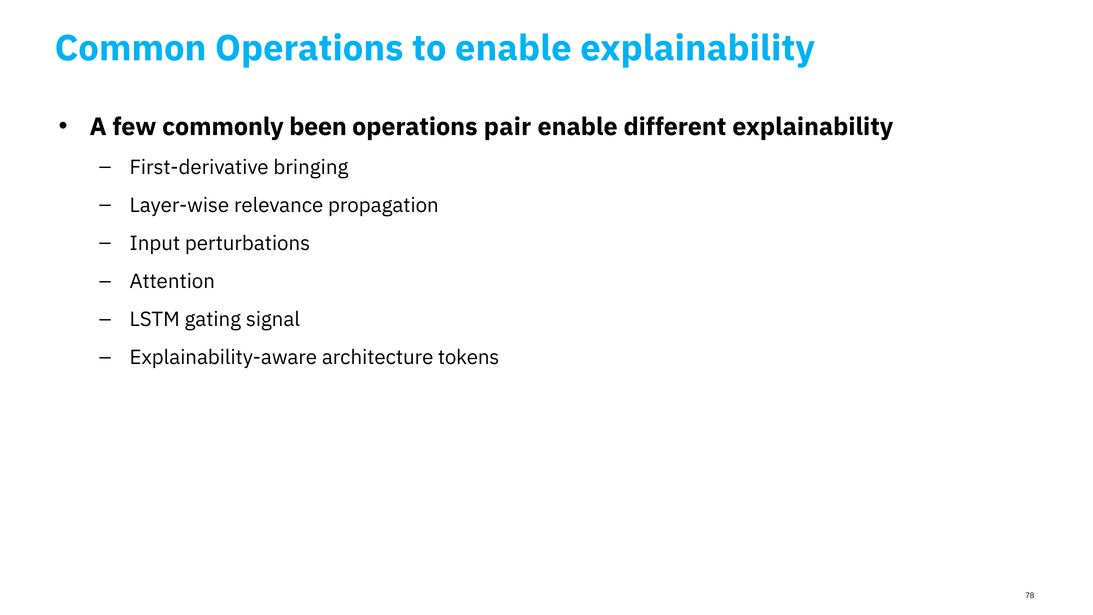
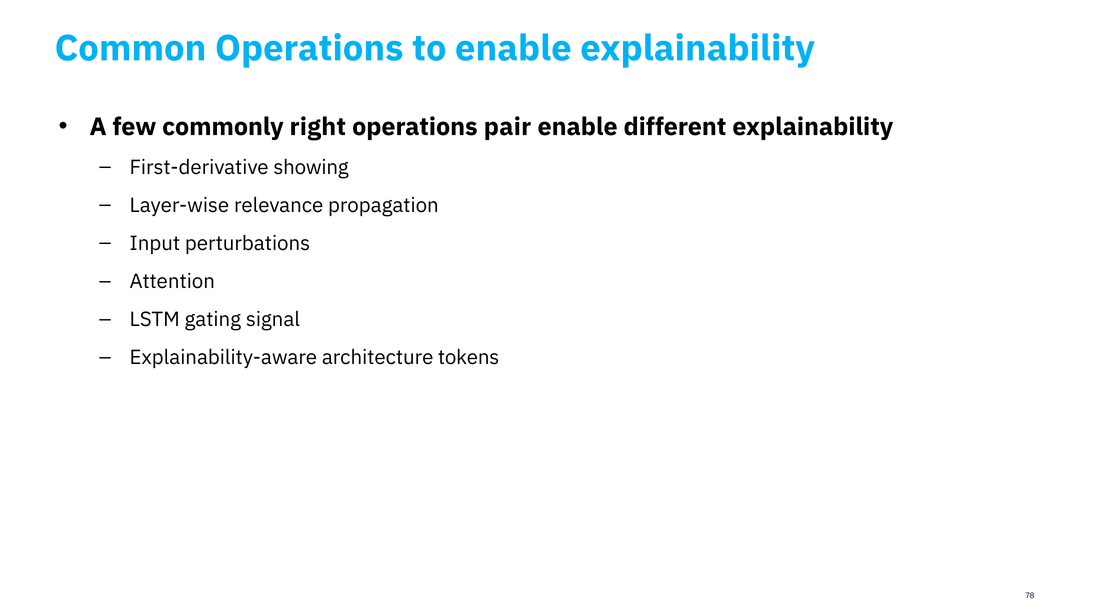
been: been -> right (318, 127)
bringing: bringing -> showing (311, 167)
